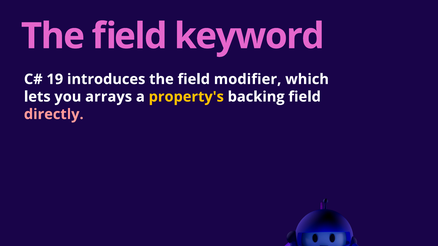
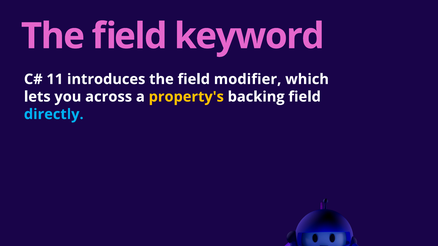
19: 19 -> 11 (55, 79)
arrays: arrays -> across (109, 97)
directly colour: pink -> light blue (54, 114)
